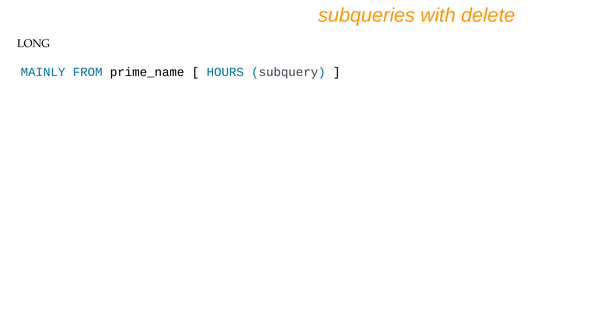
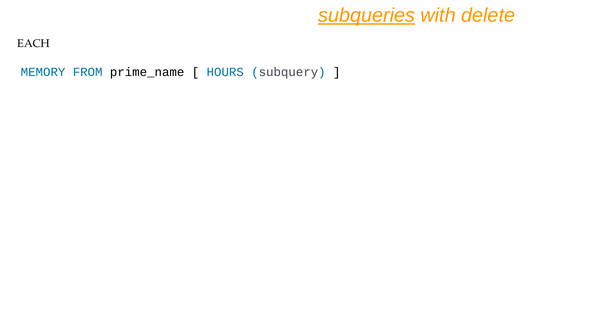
subqueries underline: none -> present (367, 15)
LONG: LONG -> EACH (34, 43)
MAINLY: MAINLY -> MEMORY (43, 72)
